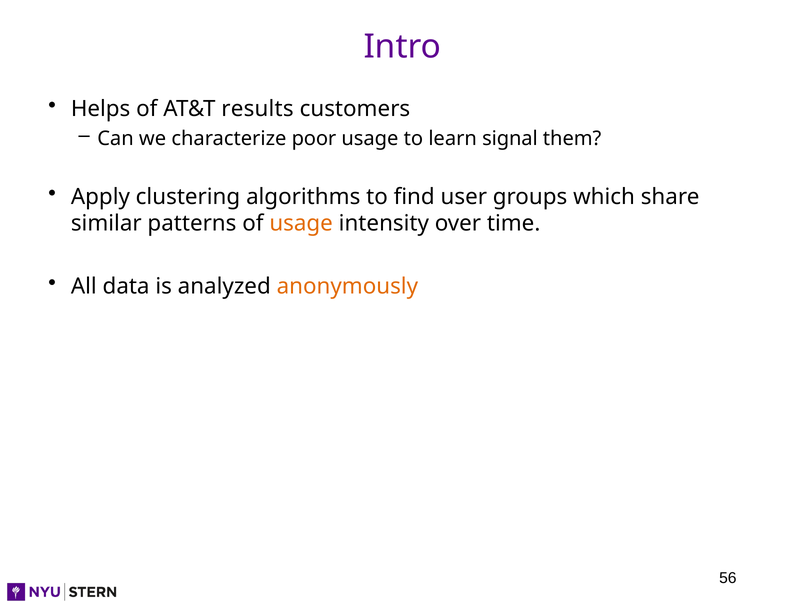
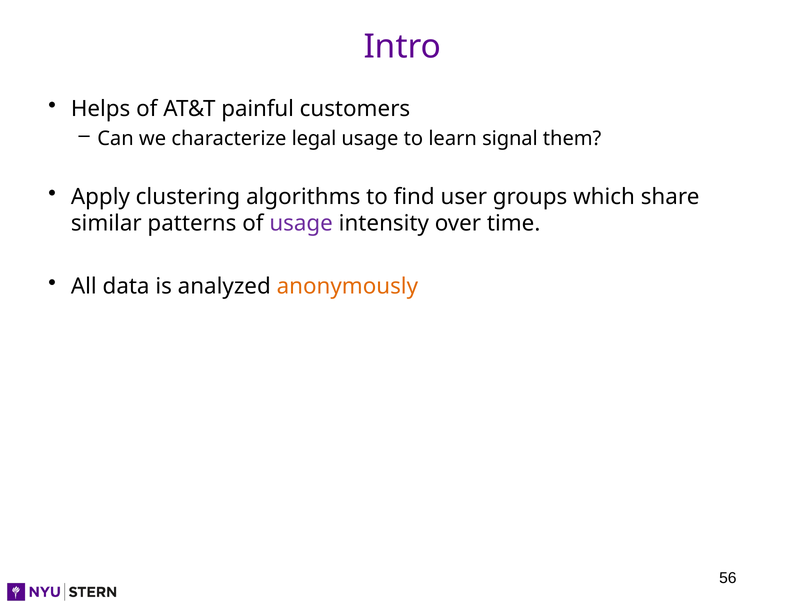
results: results -> painful (258, 109)
poor: poor -> legal (314, 138)
usage colour: orange -> purple (301, 223)
